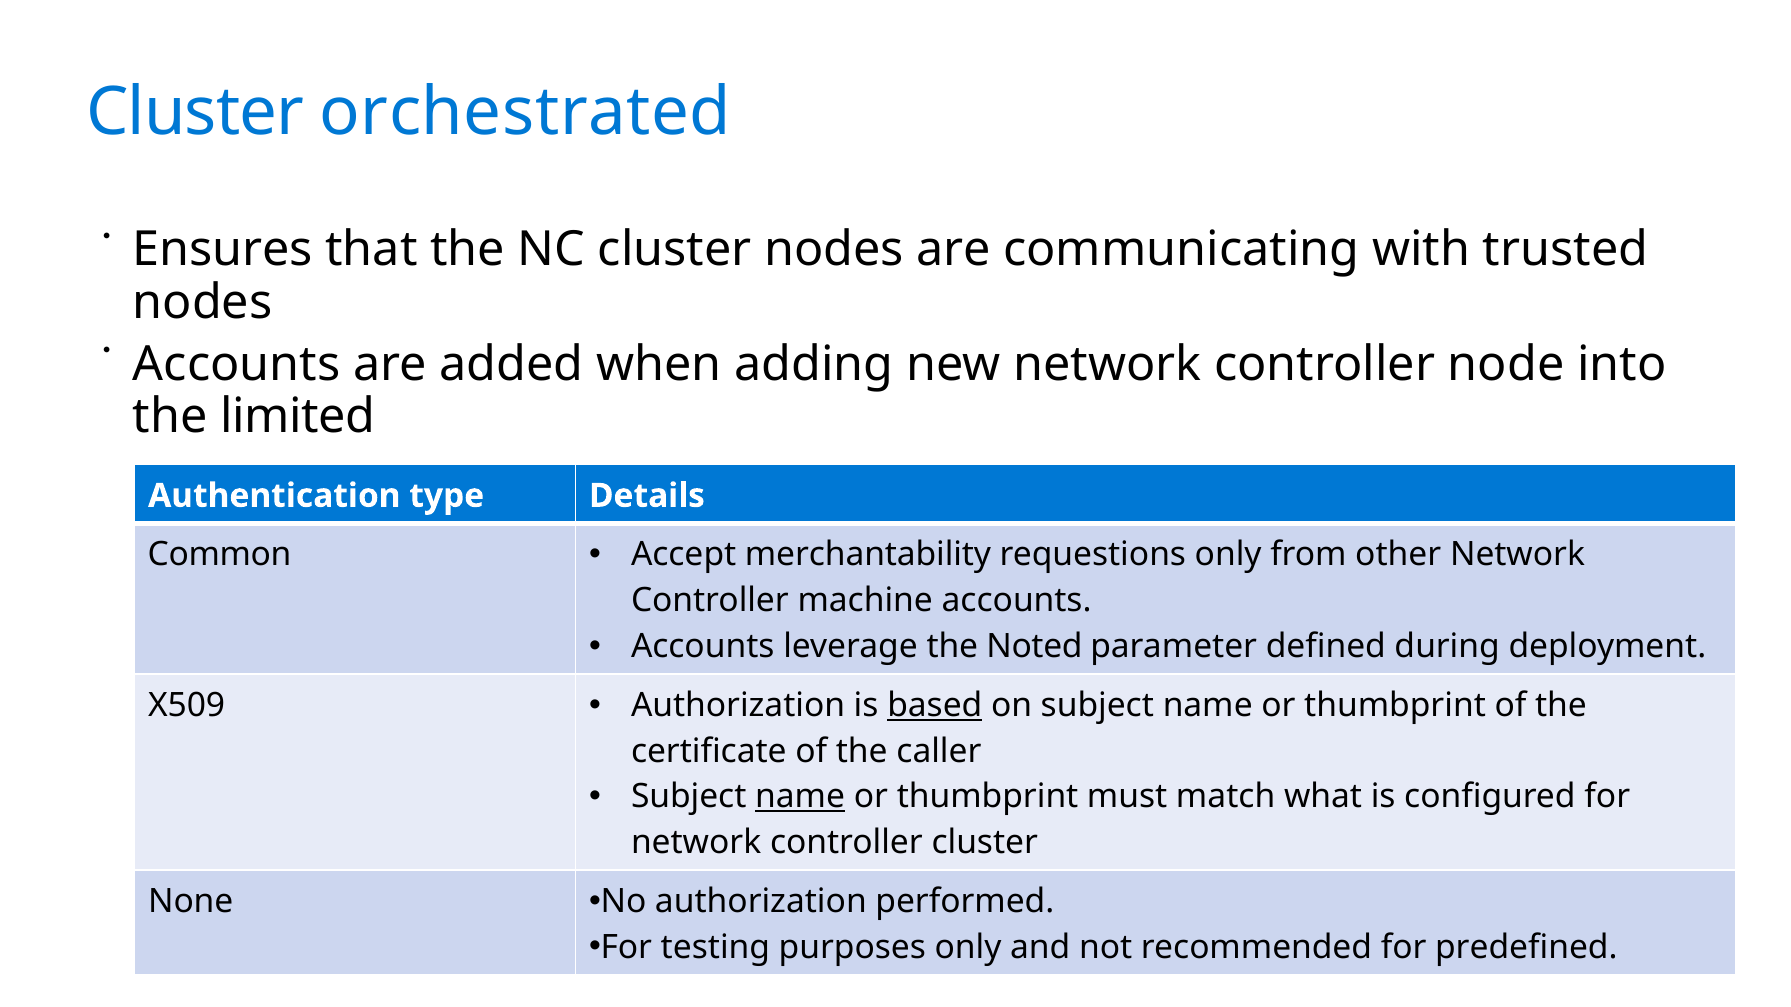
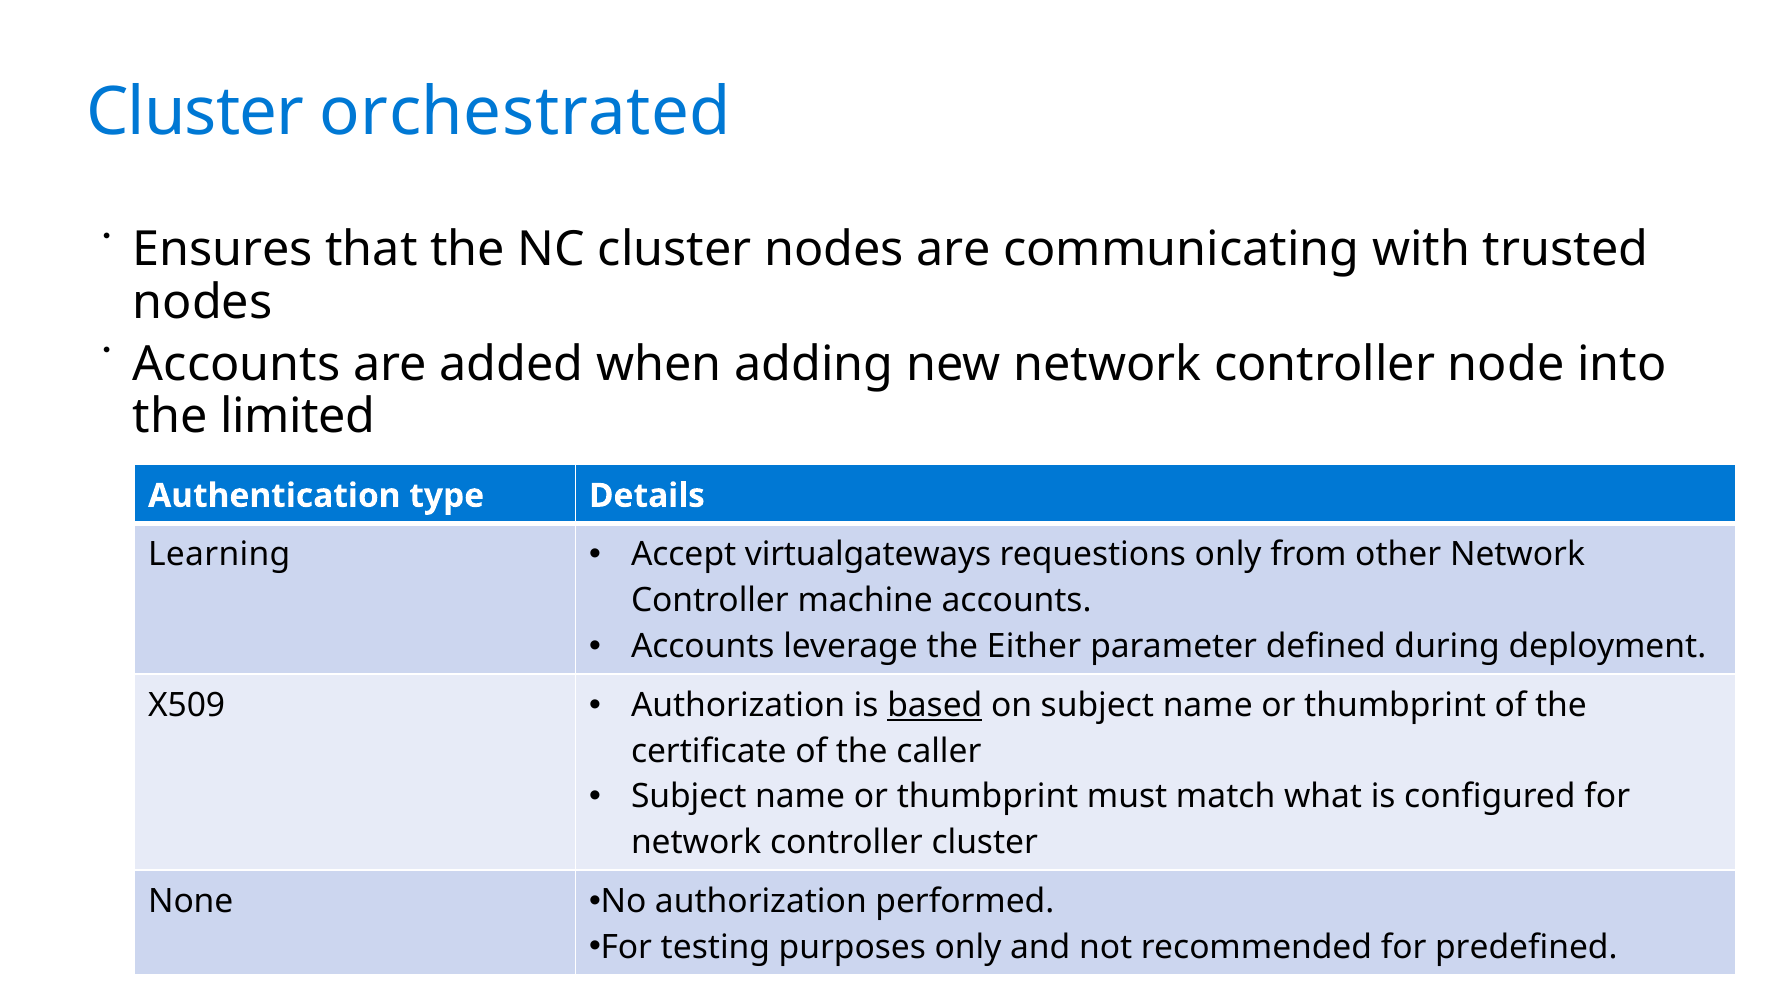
Common: Common -> Learning (219, 555)
merchantability: merchantability -> virtualgateways (868, 555)
Noted: Noted -> Either (1034, 647)
name underline: present -> none (800, 797)
